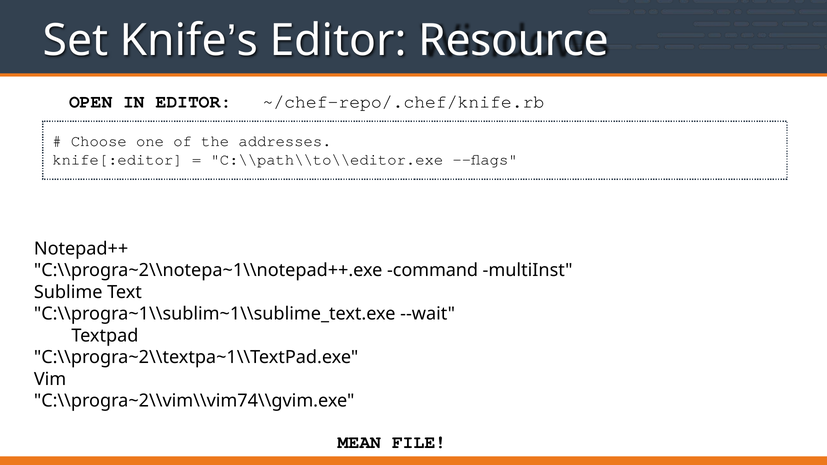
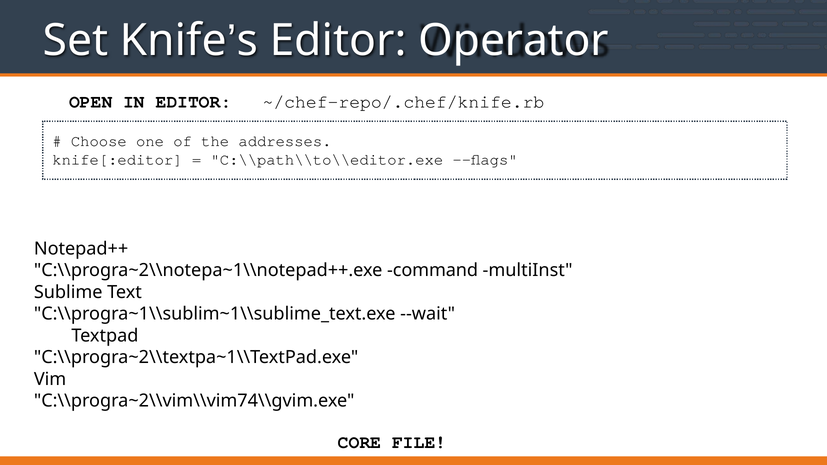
Resource: Resource -> Operator (514, 40)
MEAN: MEAN -> CORE (360, 442)
